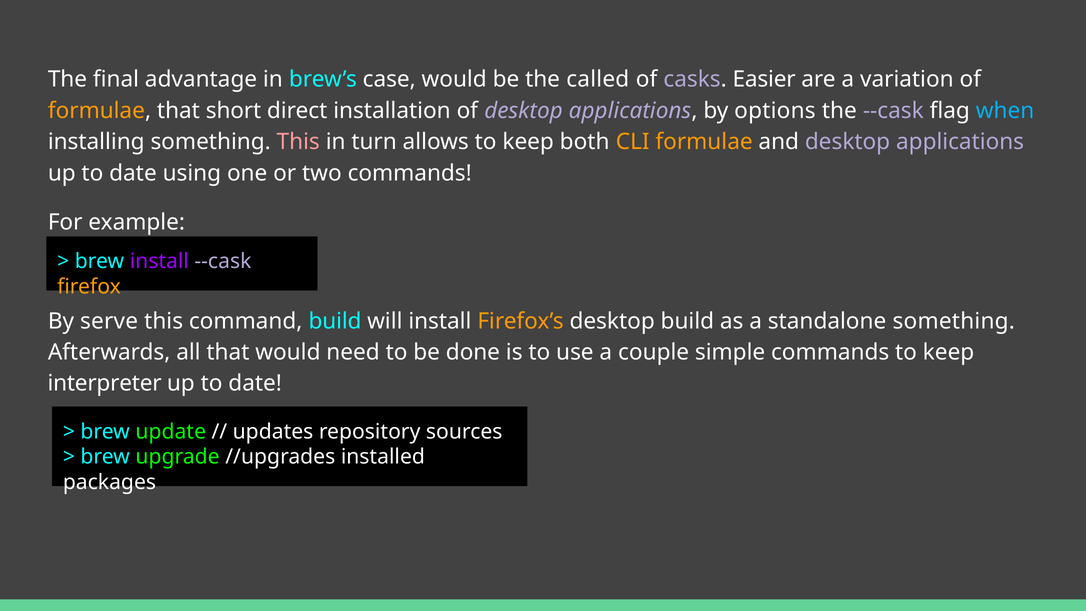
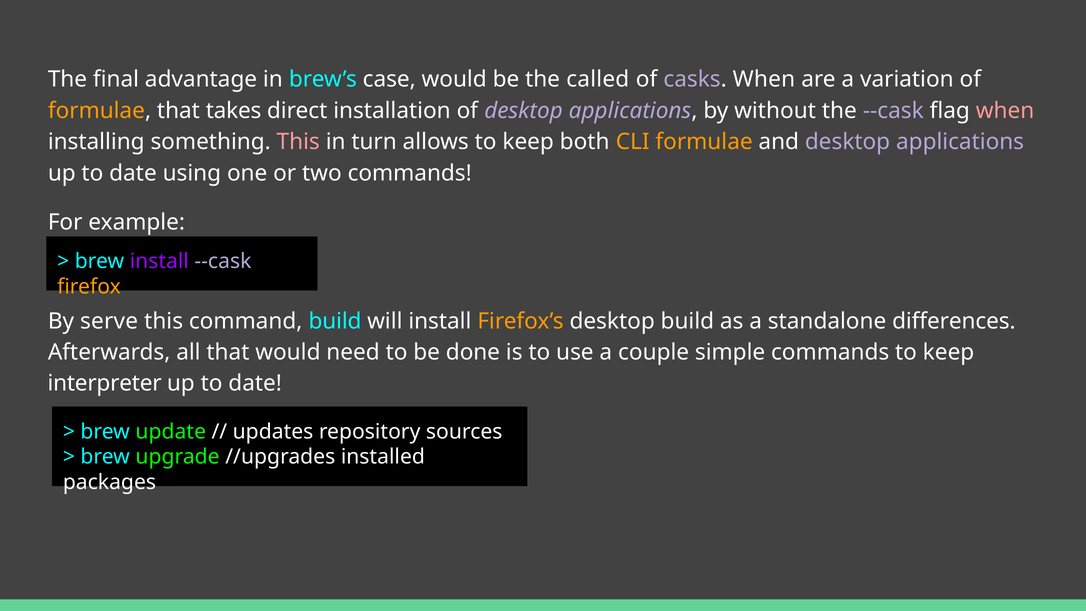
casks Easier: Easier -> When (764, 79)
short: short -> takes (234, 111)
options: options -> without (775, 111)
when colour: light blue -> pink (1005, 111)
standalone something: something -> differences (954, 321)
